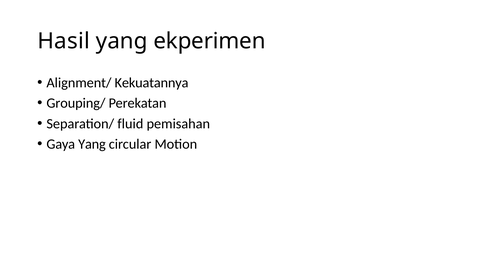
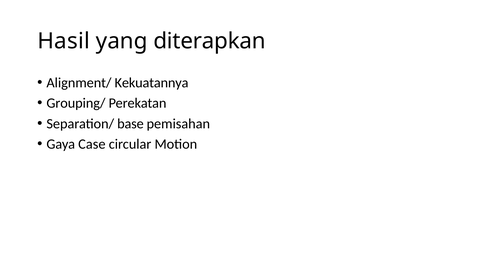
ekperimen: ekperimen -> diterapkan (210, 41)
fluid: fluid -> base (130, 124)
Gaya Yang: Yang -> Case (92, 144)
